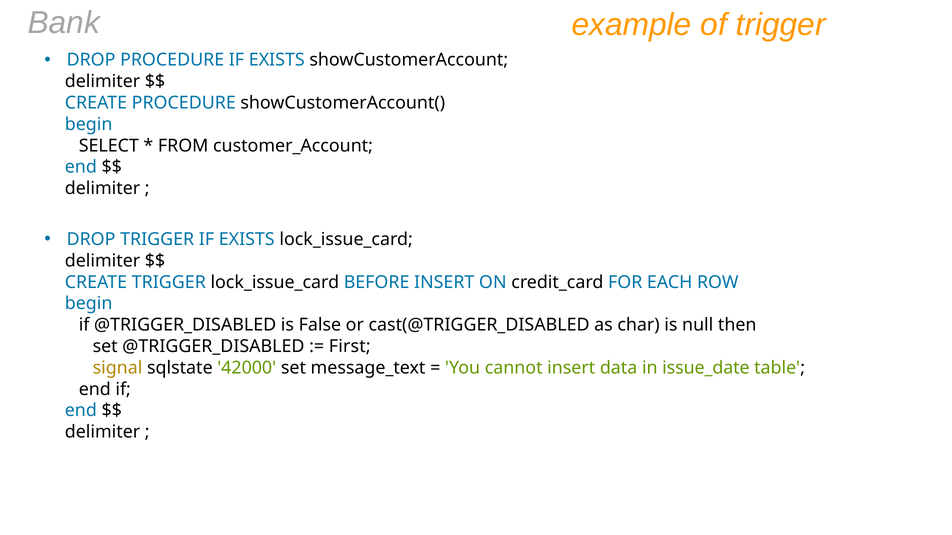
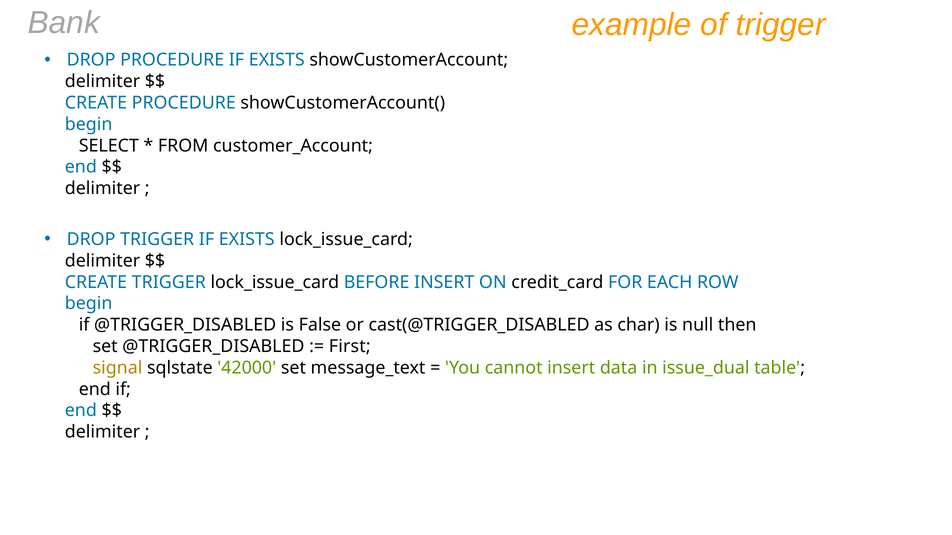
issue_date: issue_date -> issue_dual (706, 368)
